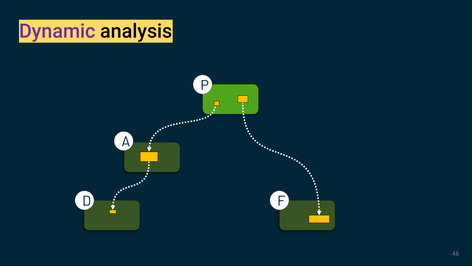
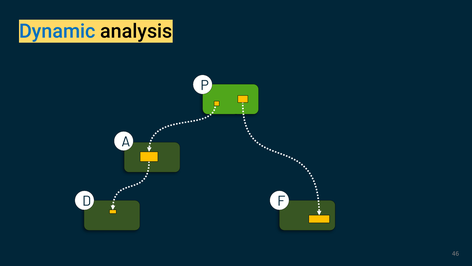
Dynamic colour: purple -> blue (57, 31)
